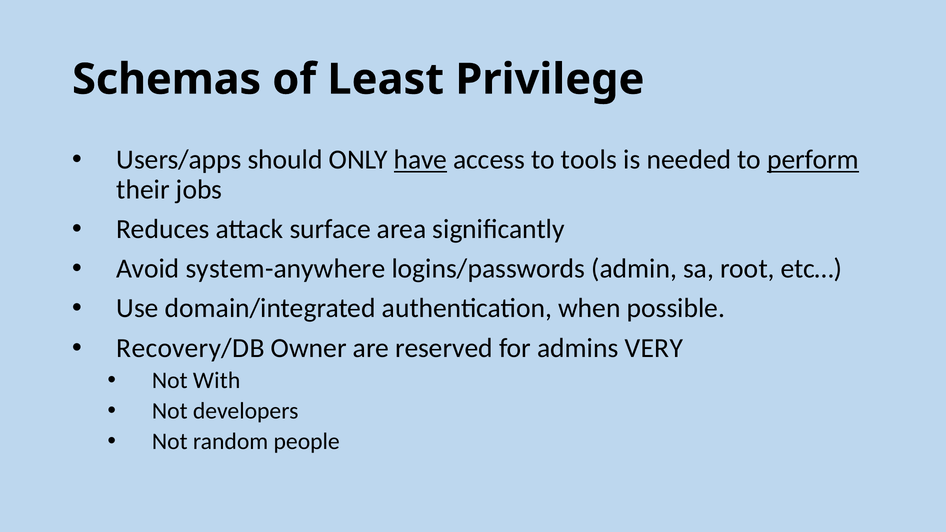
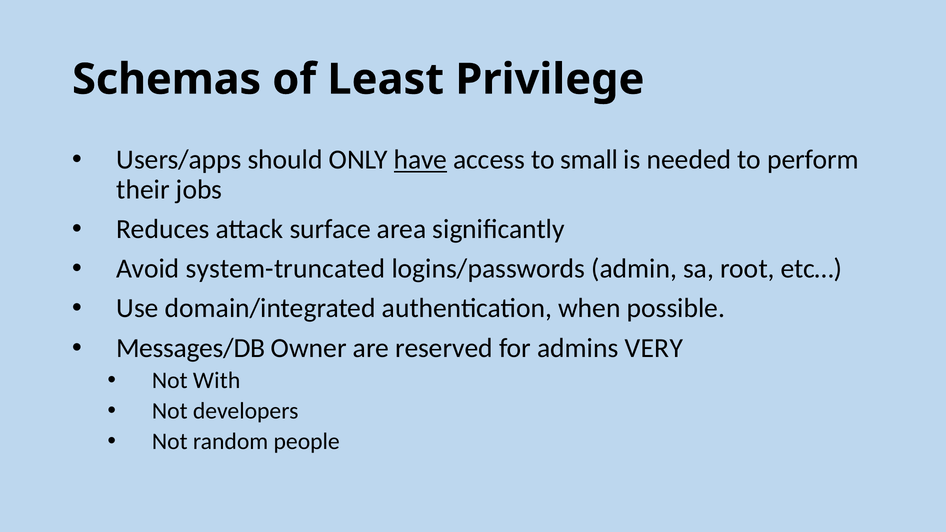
tools: tools -> small (589, 160)
perform underline: present -> none (813, 160)
system-anywhere: system-anywhere -> system-truncated (285, 269)
Recovery/DB: Recovery/DB -> Messages/DB (191, 348)
